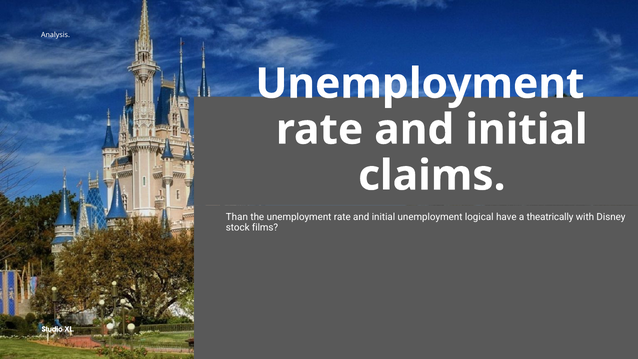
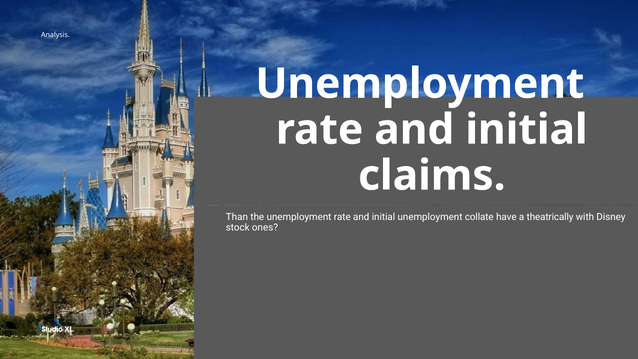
logical: logical -> collate (479, 217)
films: films -> ones (265, 227)
